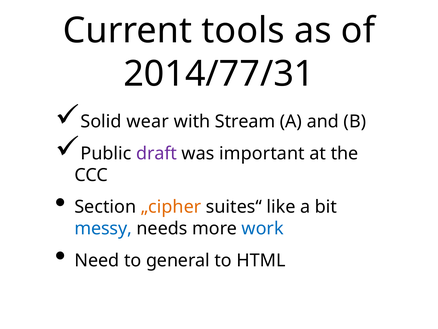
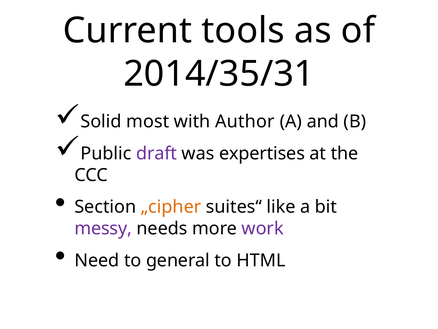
2014/77/31: 2014/77/31 -> 2014/35/31 (219, 74)
wear: wear -> most (148, 121)
Stream: Stream -> Author (245, 121)
important: important -> expertises (262, 153)
messy colour: blue -> purple (103, 228)
work colour: blue -> purple (263, 228)
